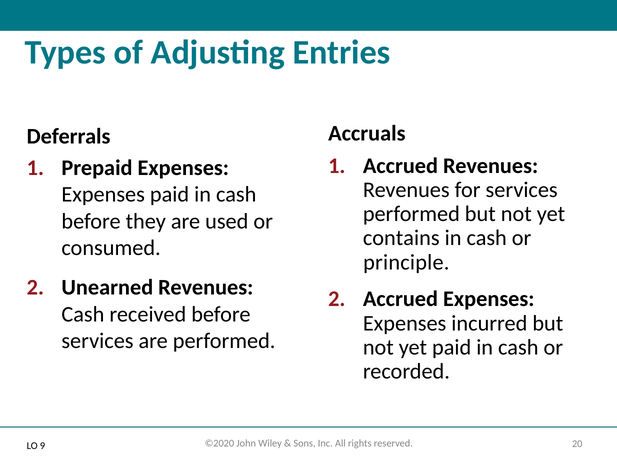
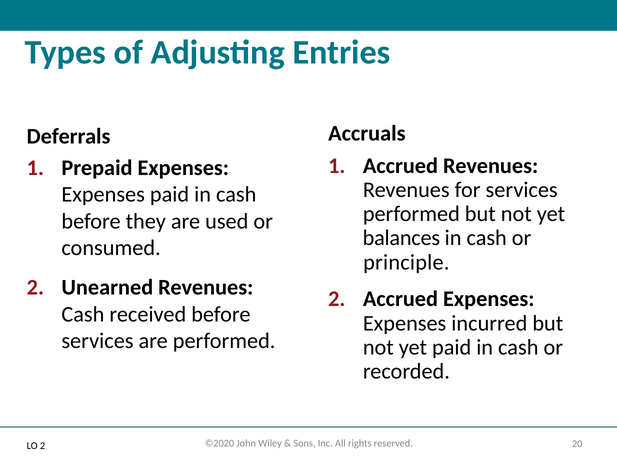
contains: contains -> balances (401, 238)
LO 9: 9 -> 2 (42, 446)
